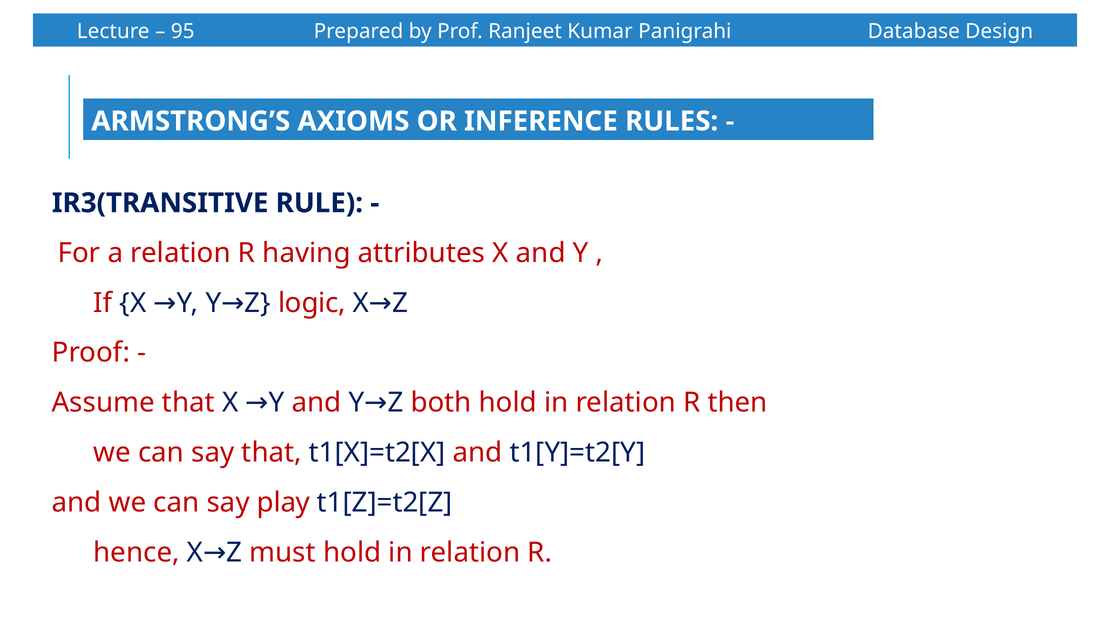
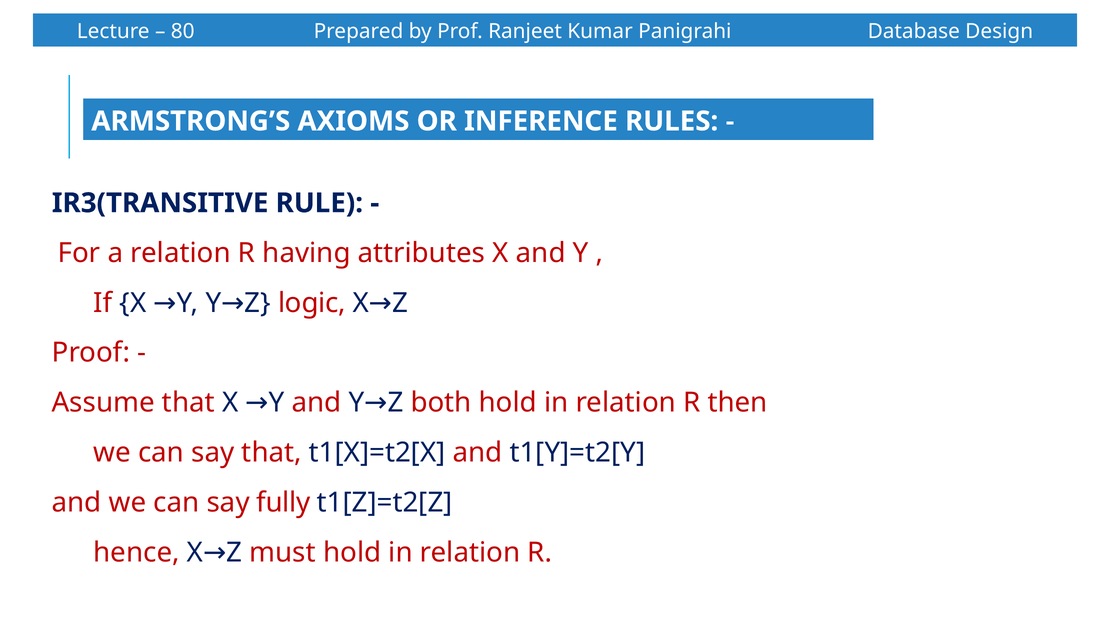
95: 95 -> 80 (183, 32)
play: play -> fully (283, 503)
